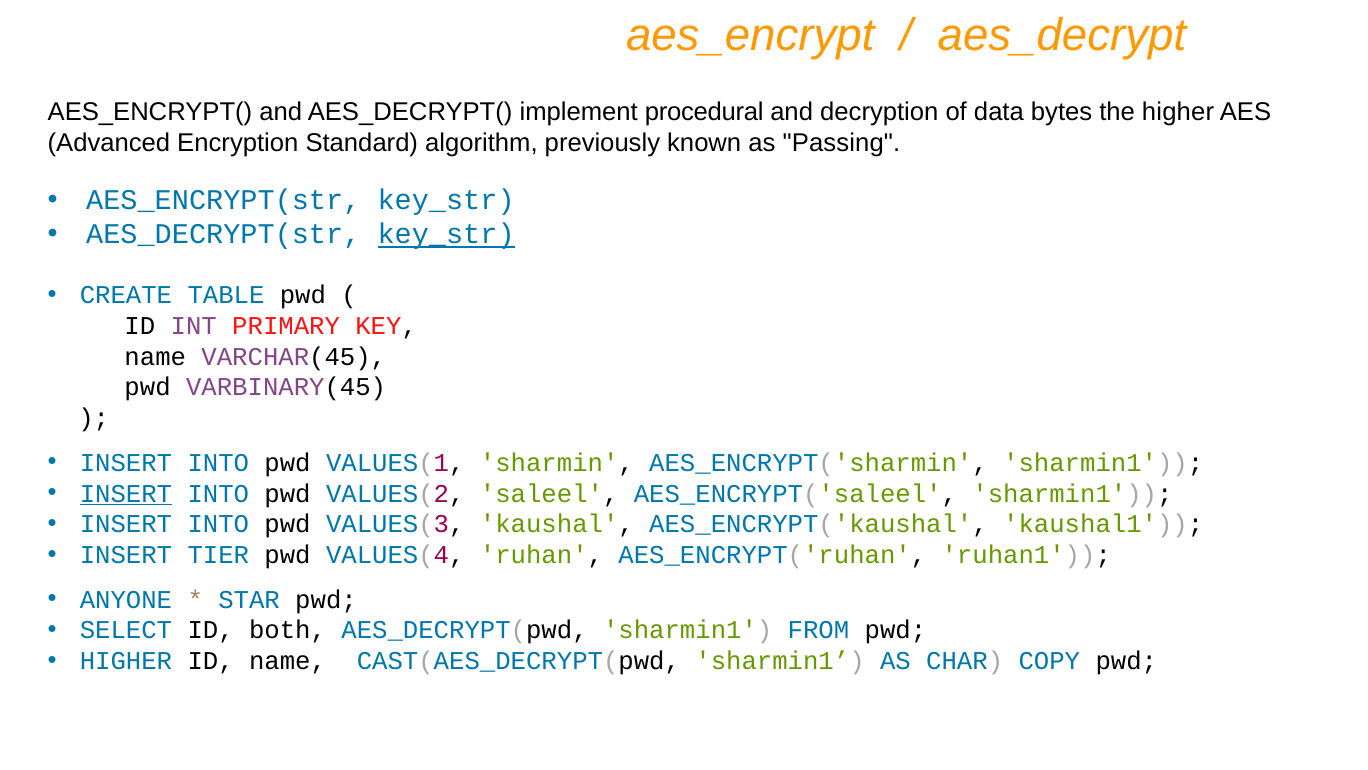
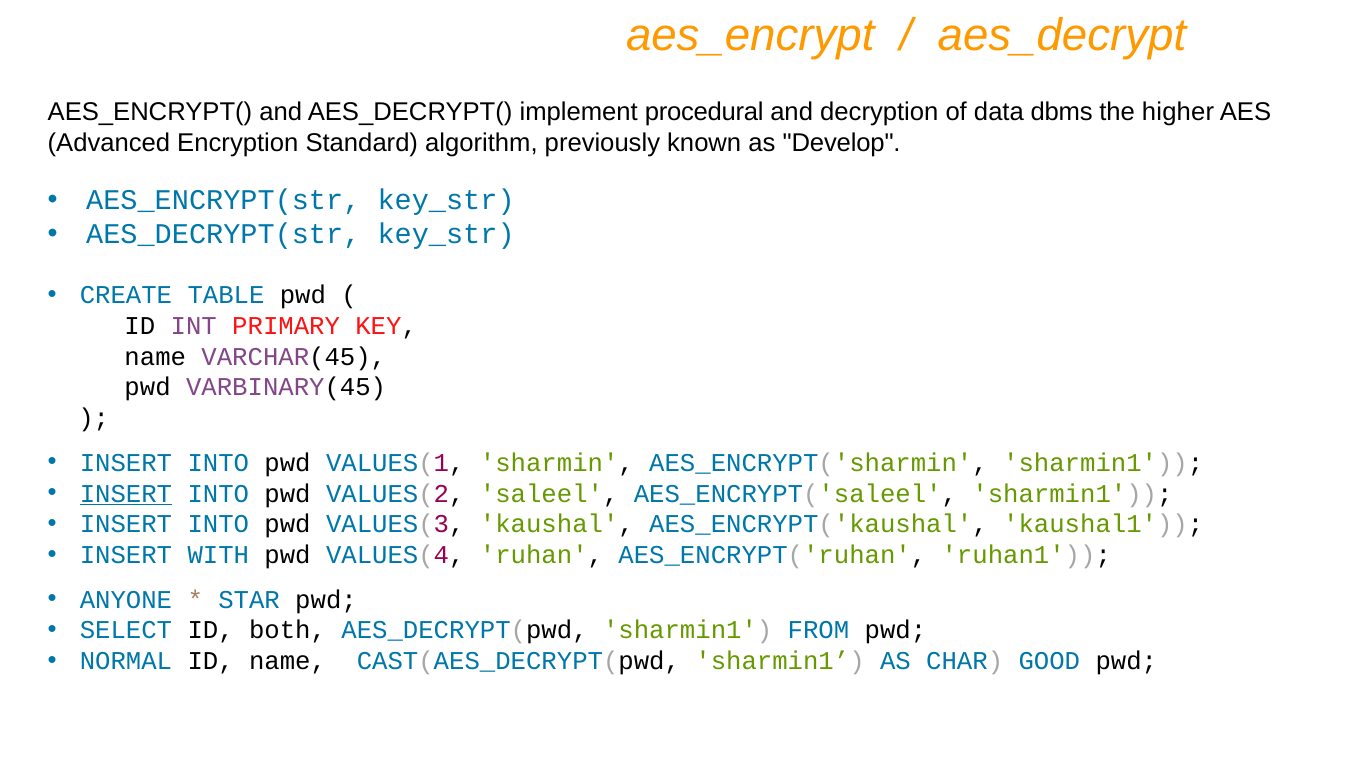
bytes: bytes -> dbms (1062, 112)
Passing: Passing -> Develop (842, 143)
key_str underline: present -> none (446, 234)
TIER: TIER -> WITH (218, 555)
HIGHER: HIGHER -> NORMAL (126, 661)
COPY: COPY -> GOOD (1049, 661)
